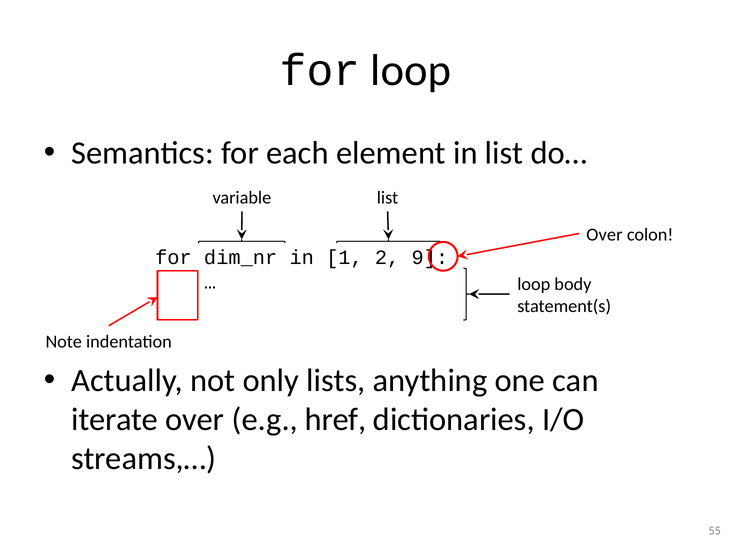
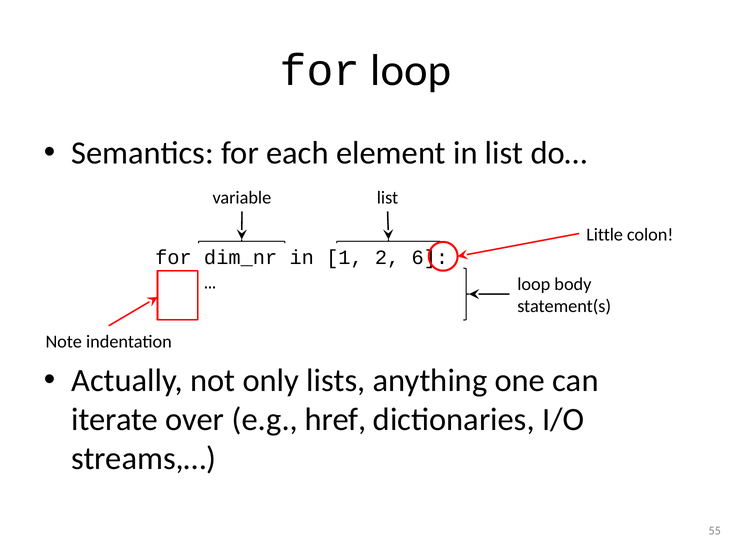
Over: Over -> Little (605, 235)
9: 9 -> 6 (430, 258)
